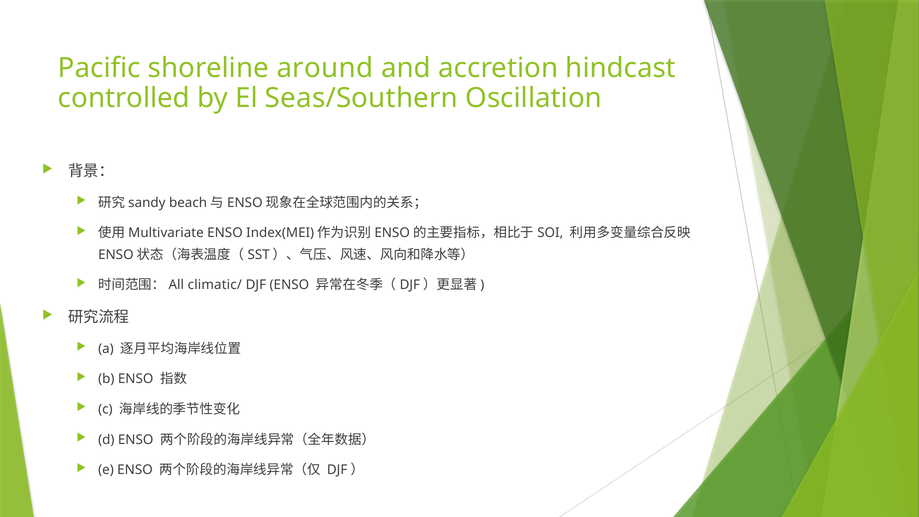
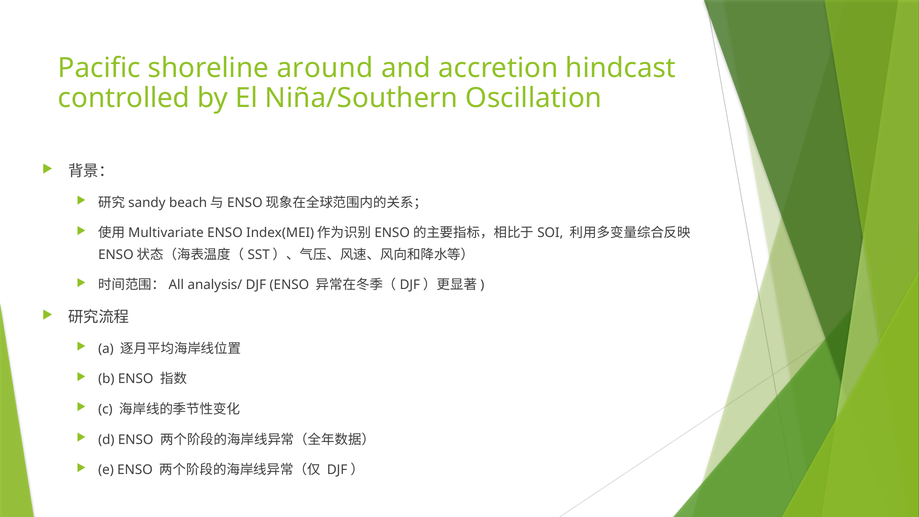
Seas/Southern: Seas/Southern -> Niña/Southern (362, 98)
climatic/: climatic/ -> analysis/ (215, 285)
